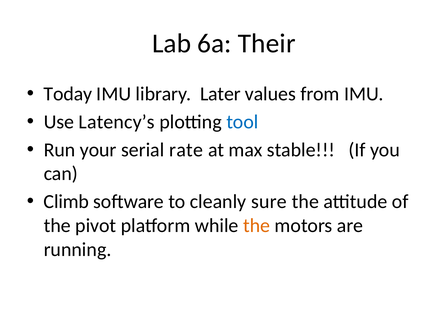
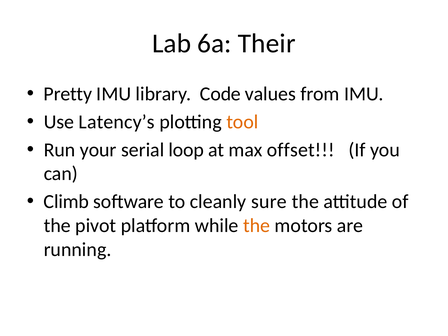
Today: Today -> Pretty (68, 94)
Later: Later -> Code (220, 94)
tool colour: blue -> orange (242, 122)
rate: rate -> loop (186, 150)
stable: stable -> offset (301, 150)
